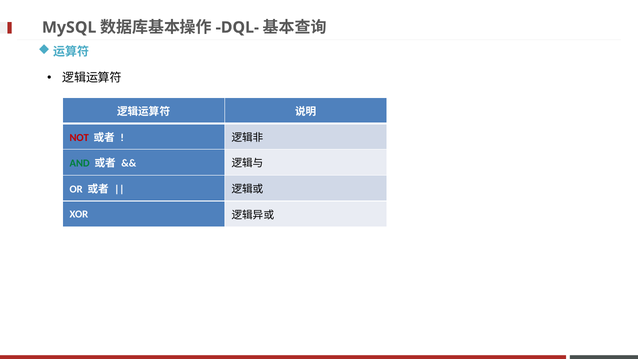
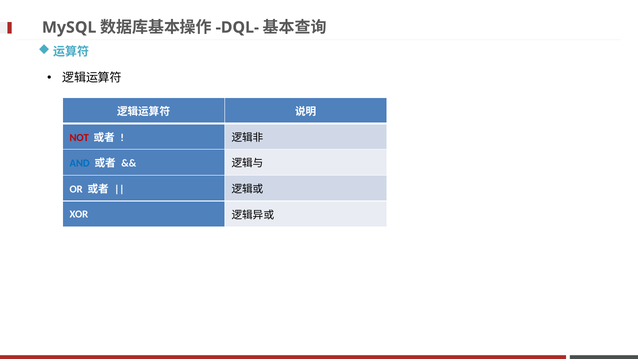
AND colour: green -> blue (80, 163)
